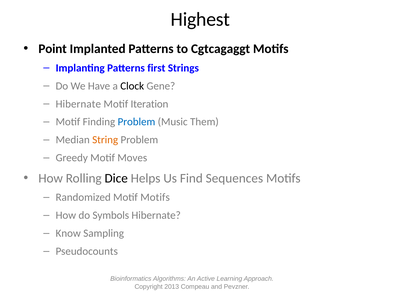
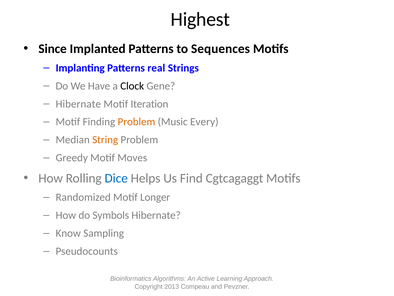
Point: Point -> Since (53, 49)
Cgtcagaggt: Cgtcagaggt -> Sequences (220, 49)
first: first -> real (156, 68)
Problem colour: blue -> orange (136, 122)
Them: Them -> Every (204, 122)
Dice colour: black -> blue (116, 178)
Sequences: Sequences -> Cgtcagaggt (234, 178)
Motif Motifs: Motifs -> Longer (155, 197)
